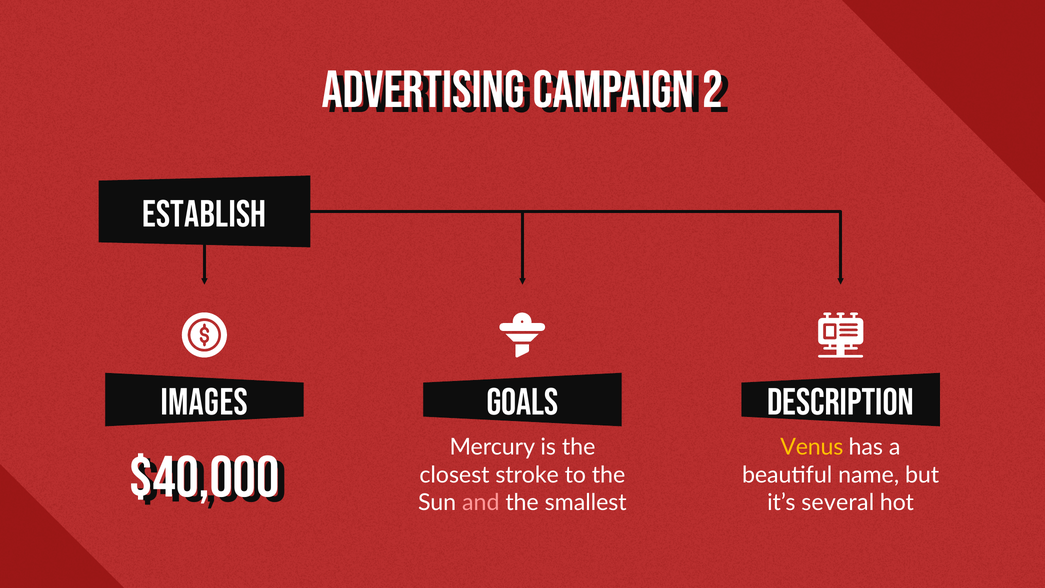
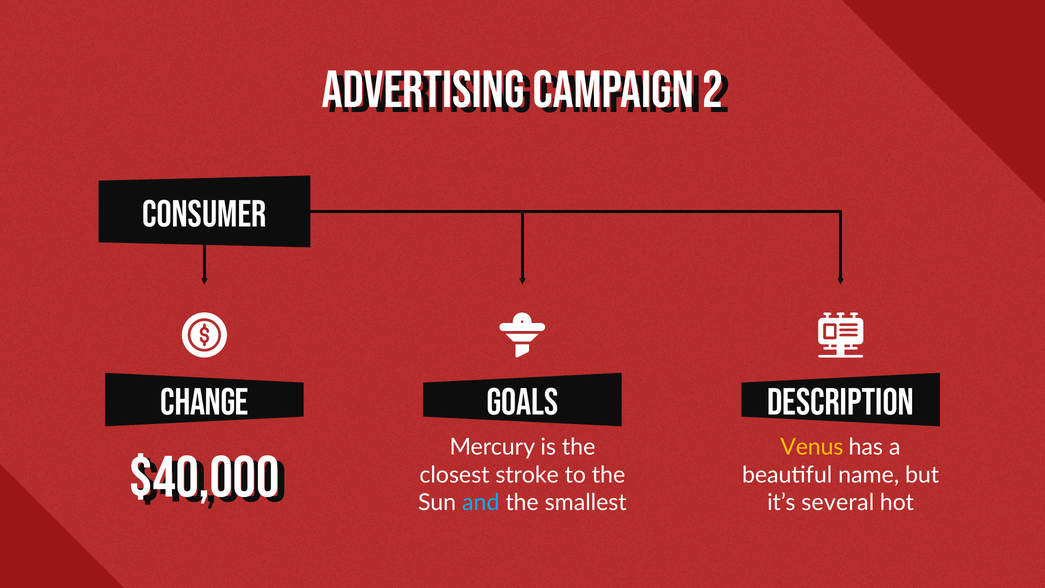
ESTABLISH: ESTABLISH -> CONSUMER (204, 214)
IMAGES: IMAGES -> CHANGE (205, 402)
and colour: pink -> light blue (481, 503)
